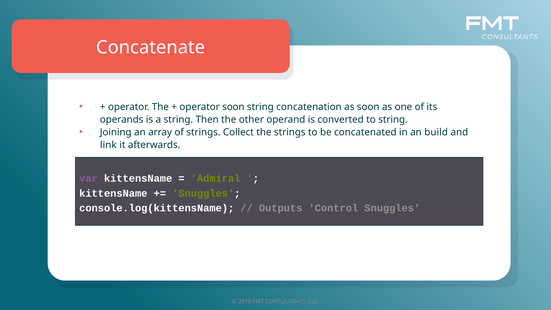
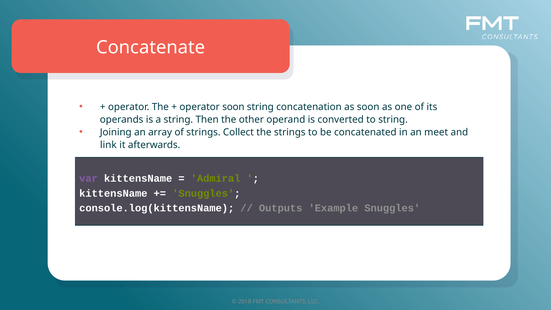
build: build -> meet (436, 132)
Control: Control -> Example (333, 208)
